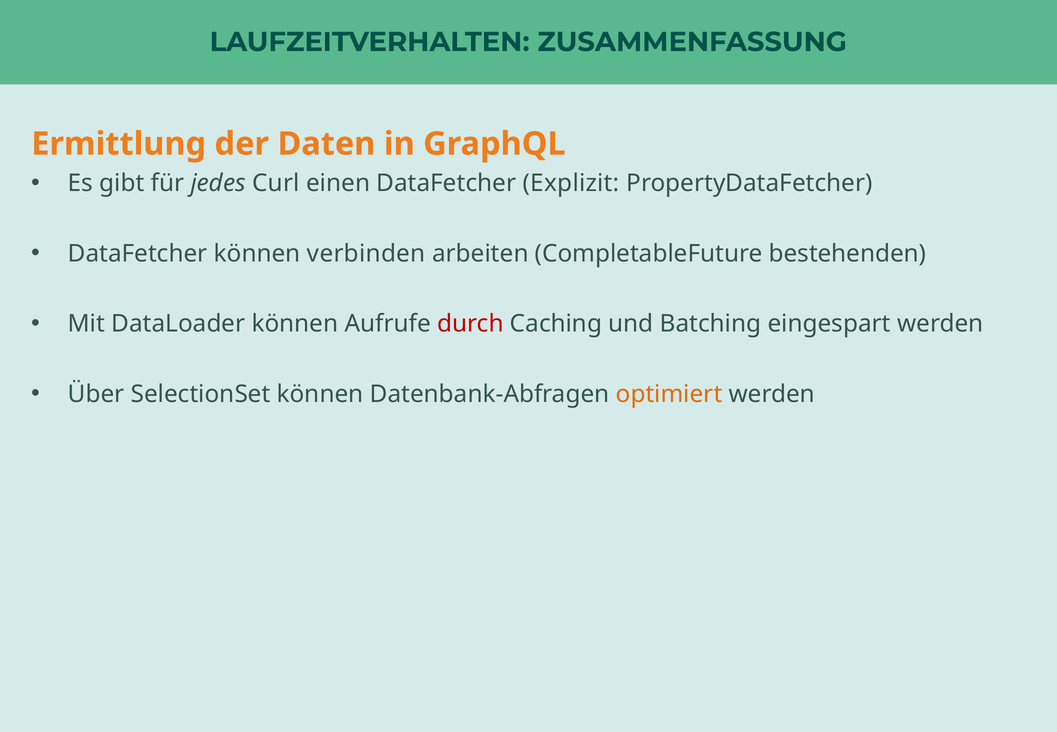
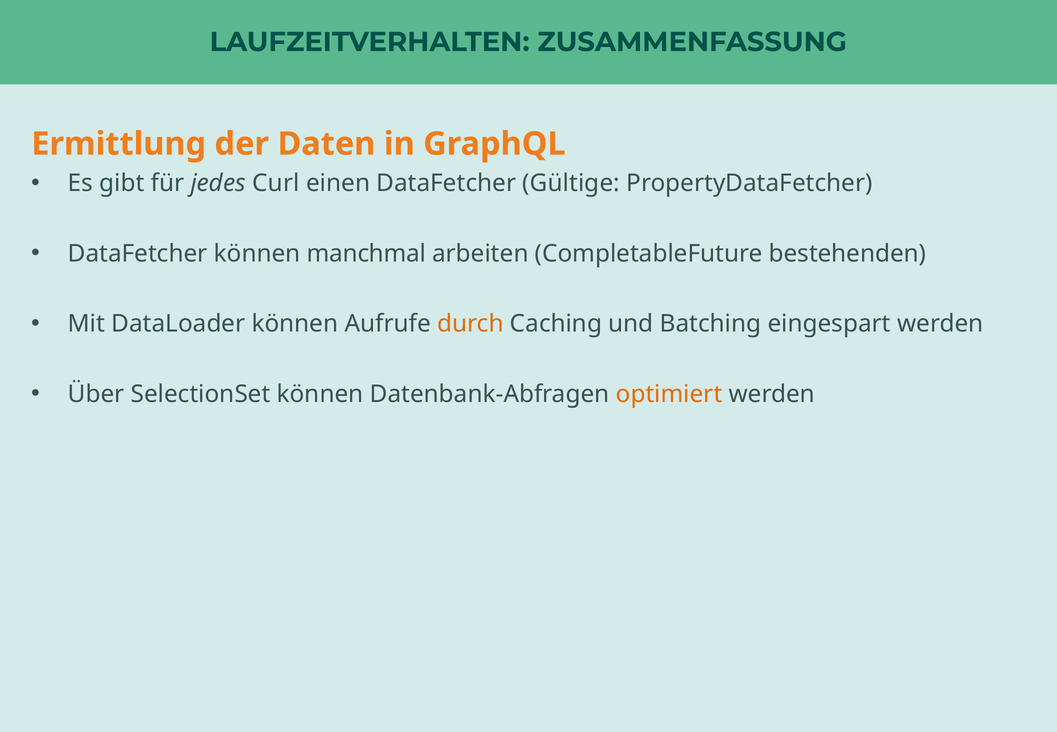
Explizit: Explizit -> Gültige (571, 183)
verbinden: verbinden -> manchmal (366, 254)
durch colour: red -> orange (470, 324)
